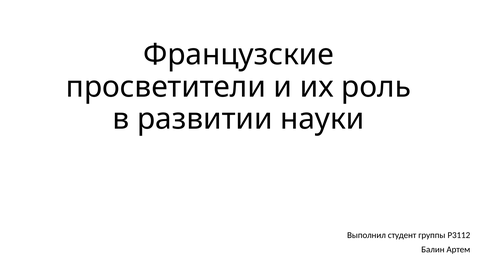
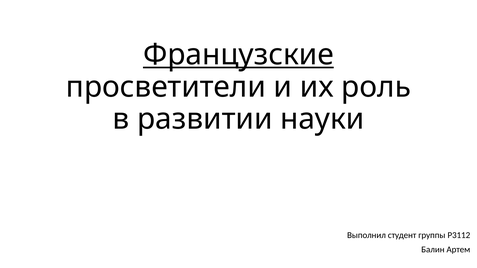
Французские underline: none -> present (238, 55)
